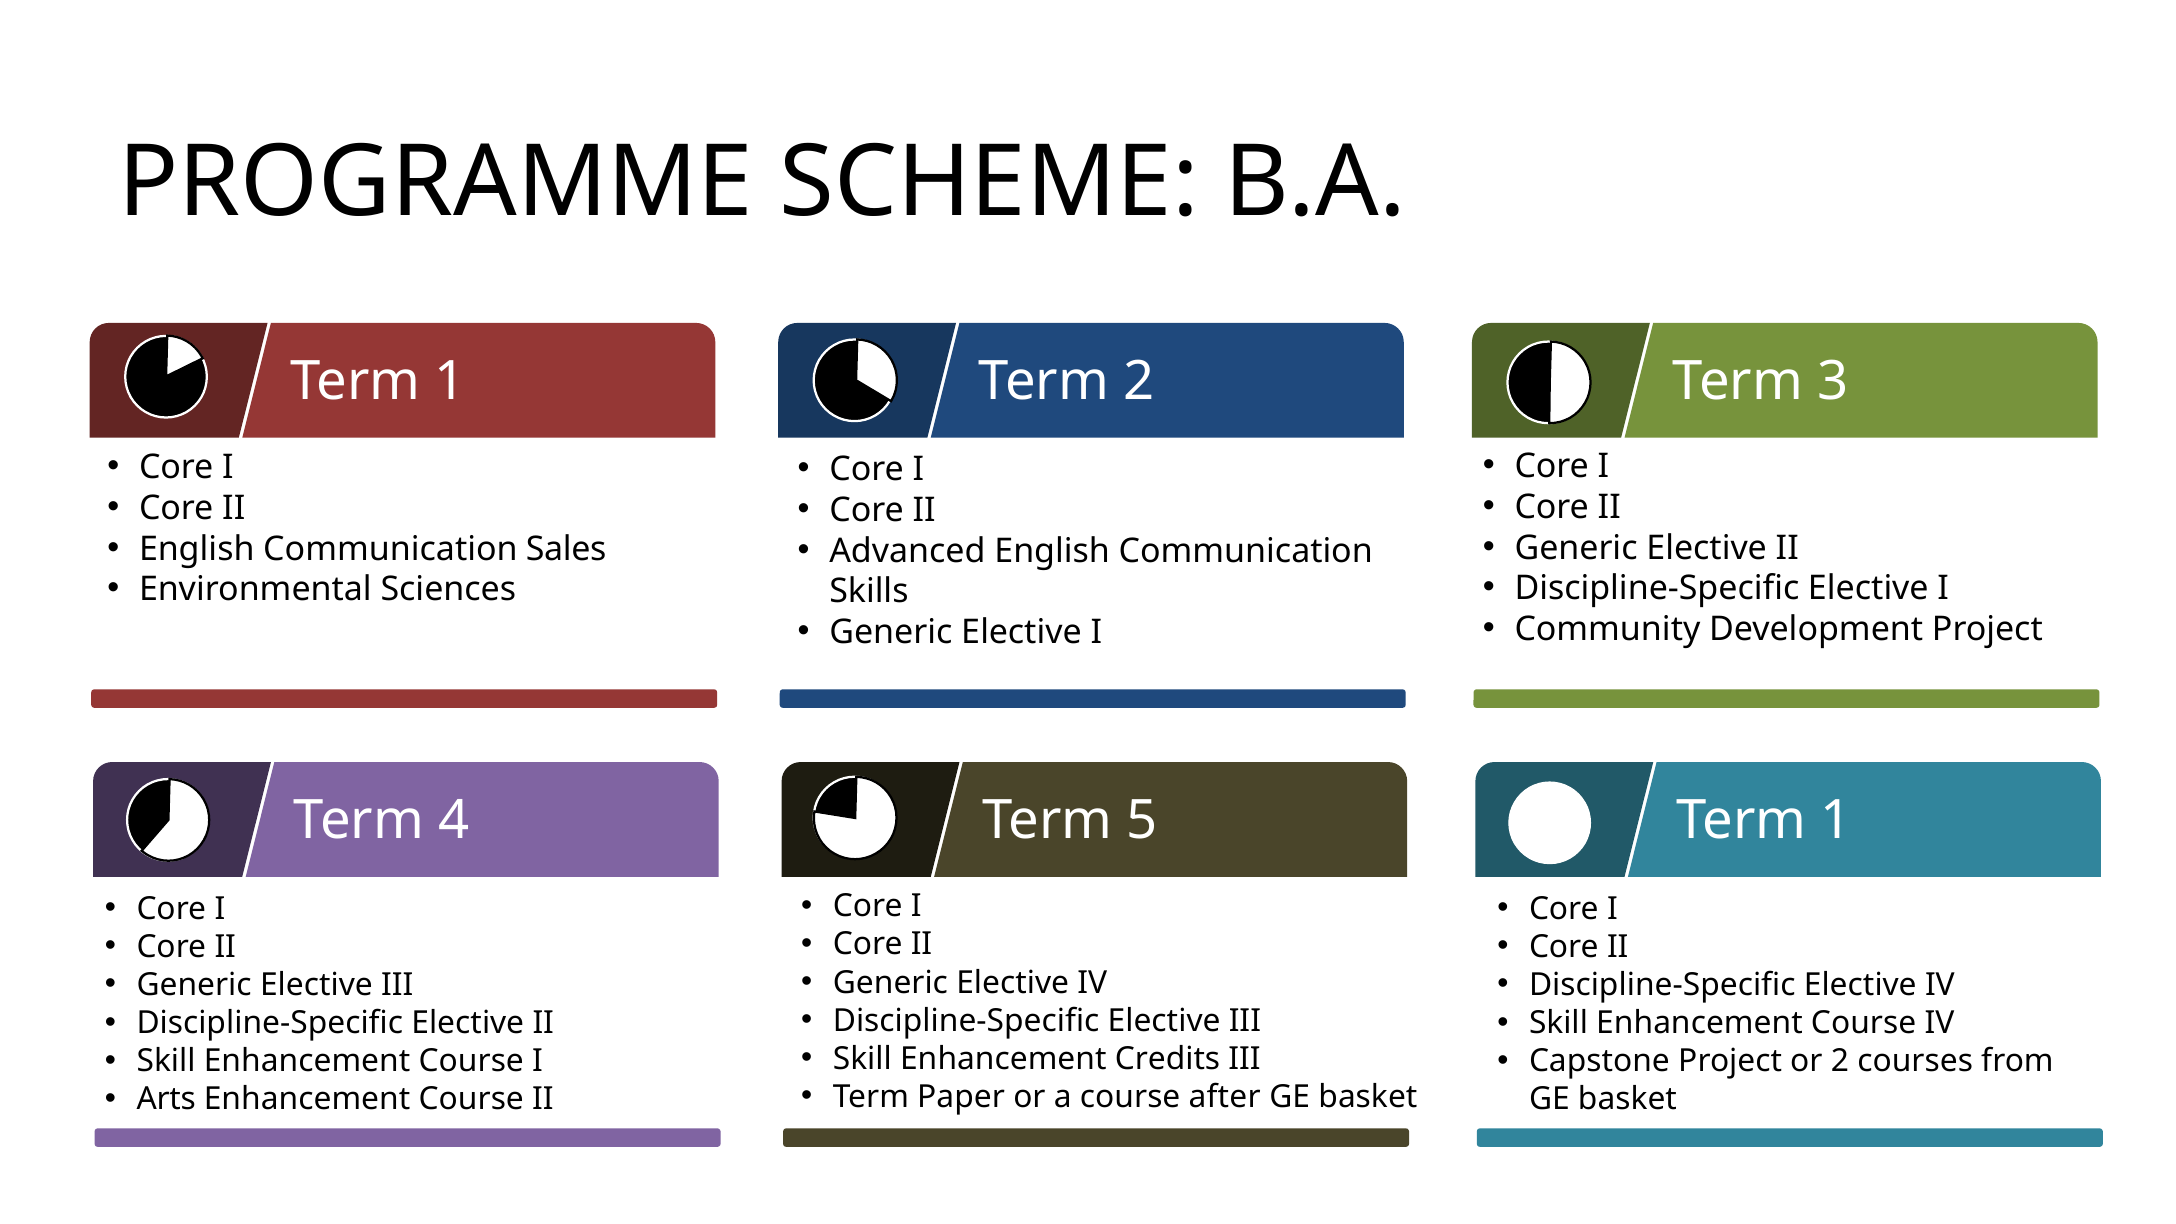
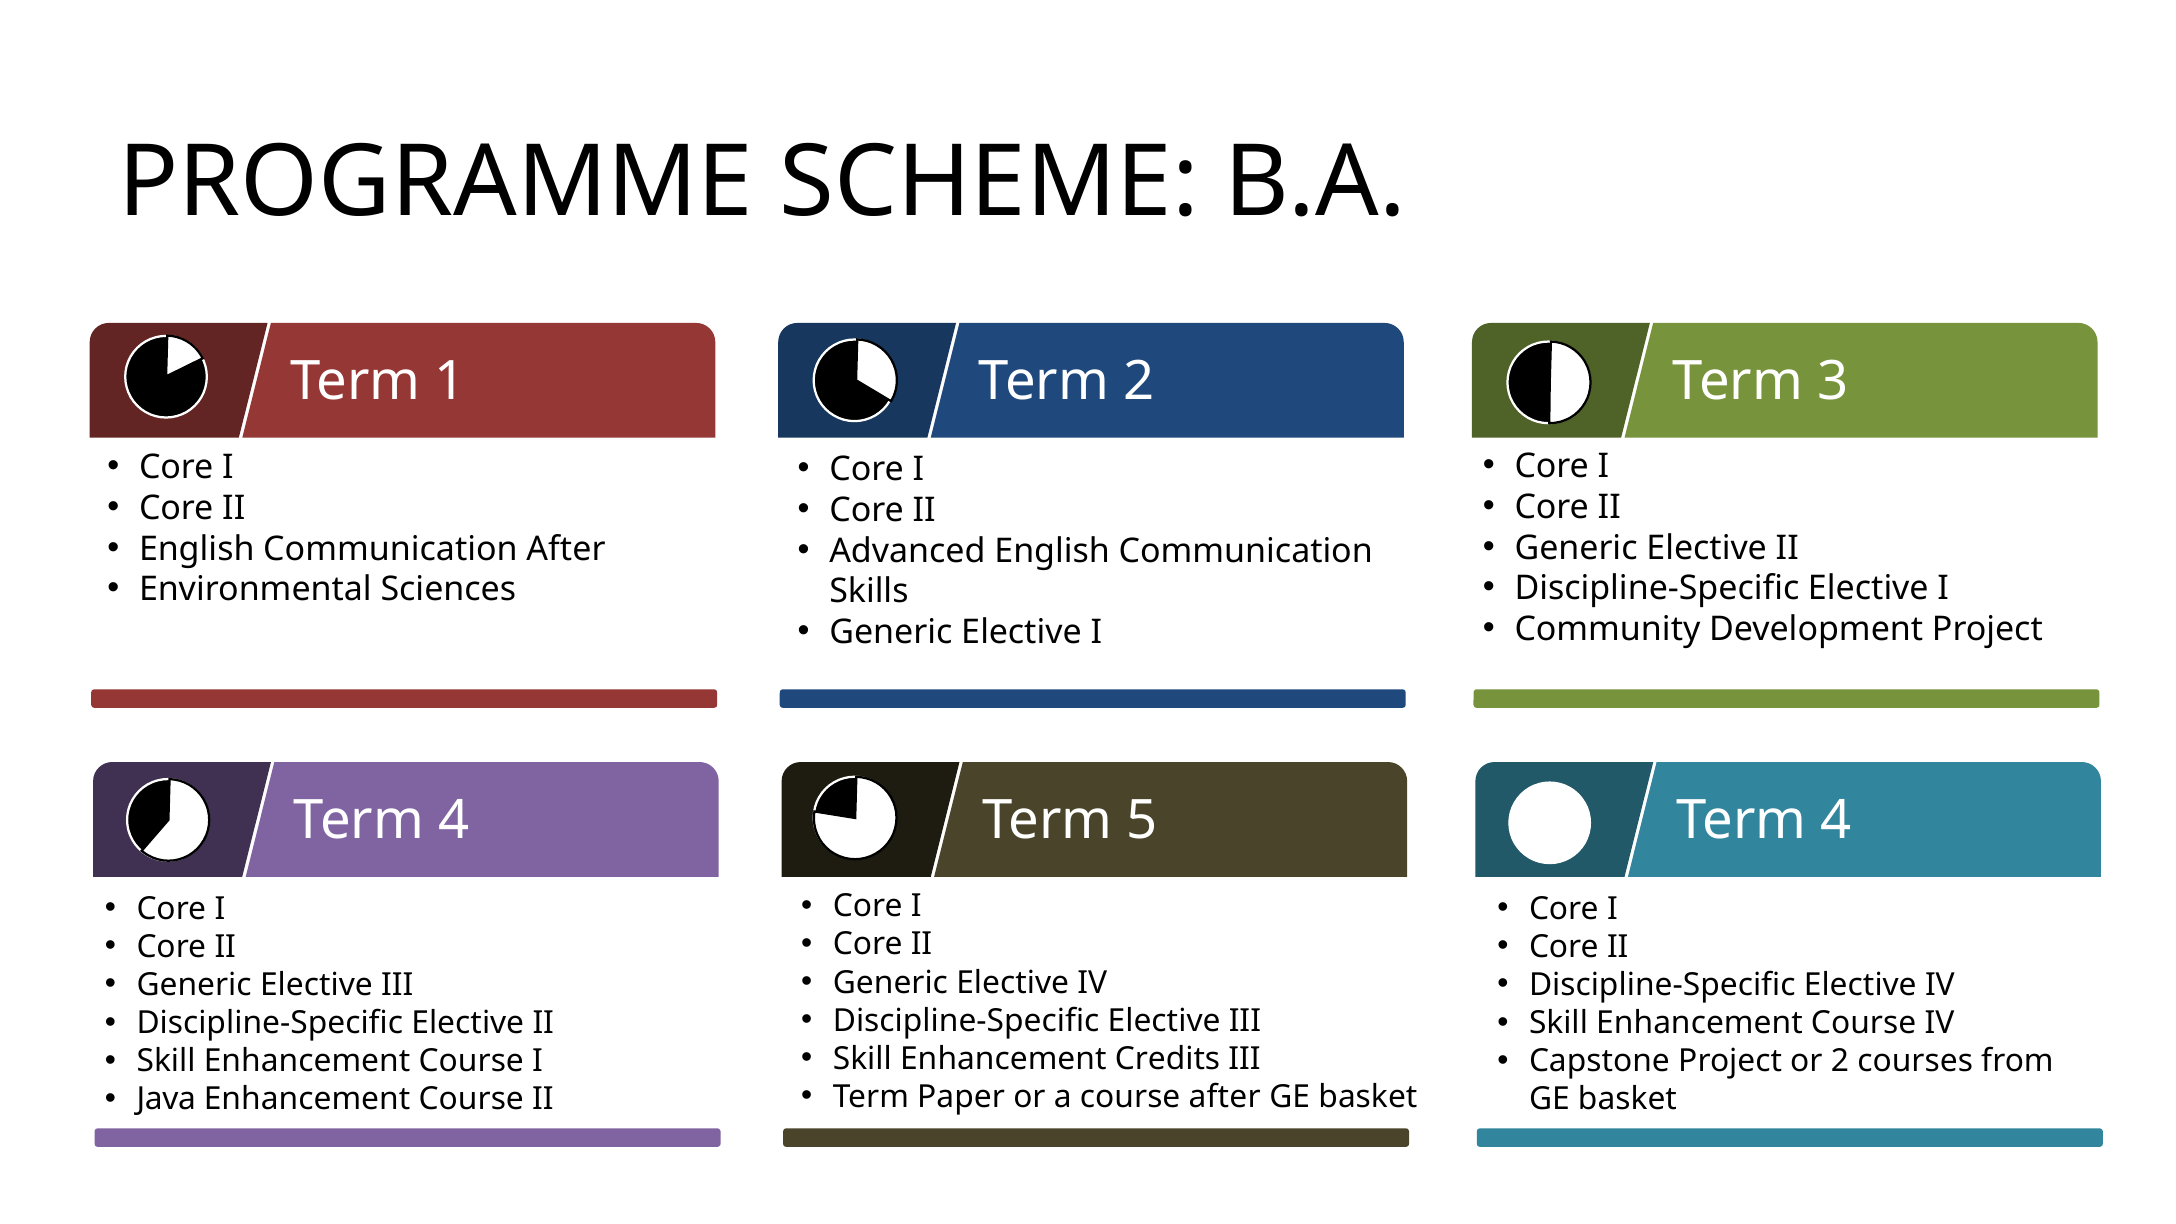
Communication Sales: Sales -> After (566, 549)
1: 1 -> 4 (1836, 820)
Arts: Arts -> Java (166, 1099)
